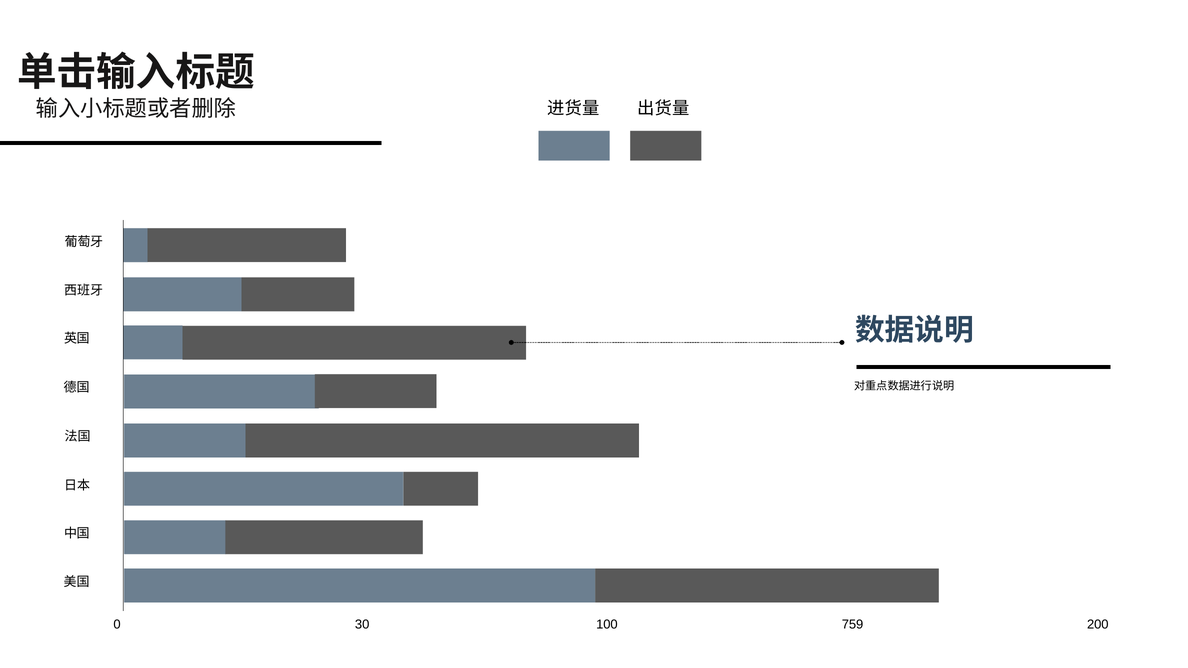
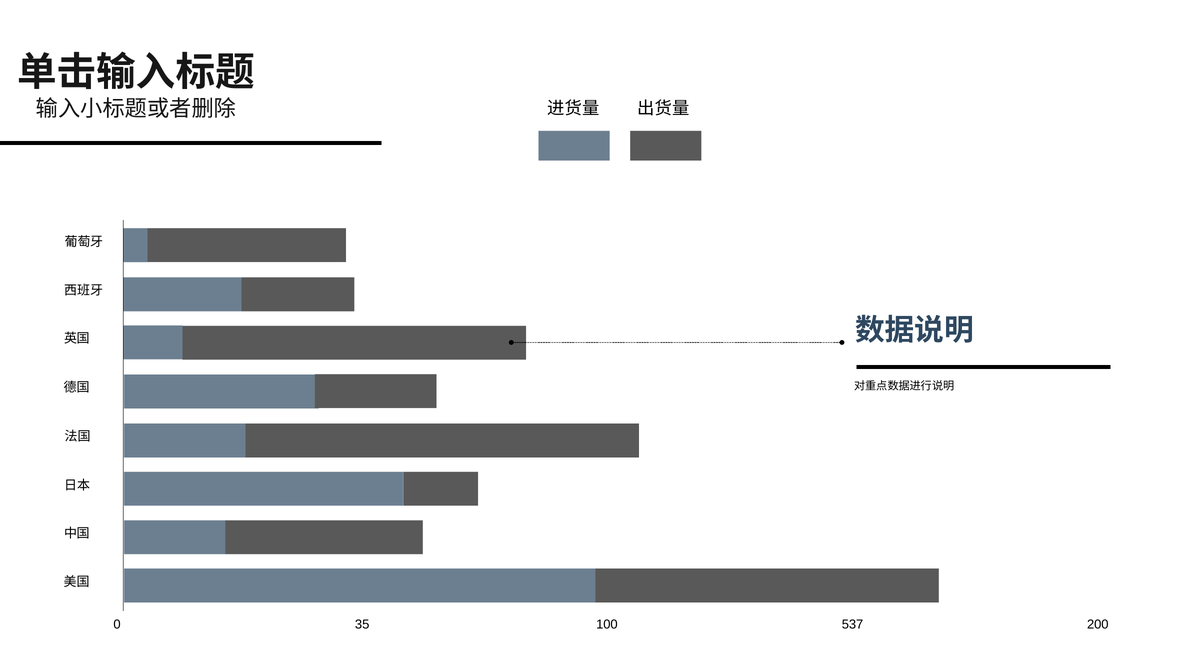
30: 30 -> 35 (362, 625)
759: 759 -> 537 (853, 625)
